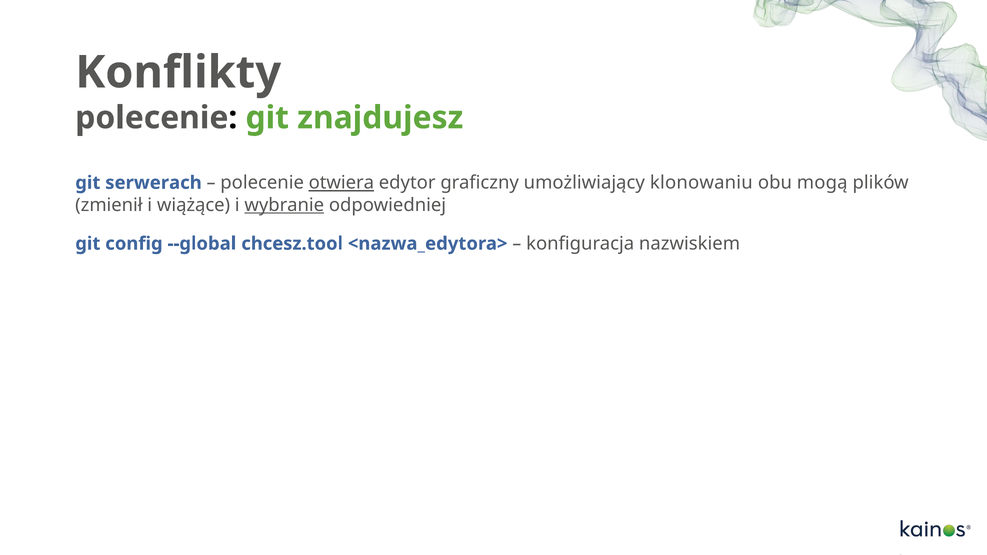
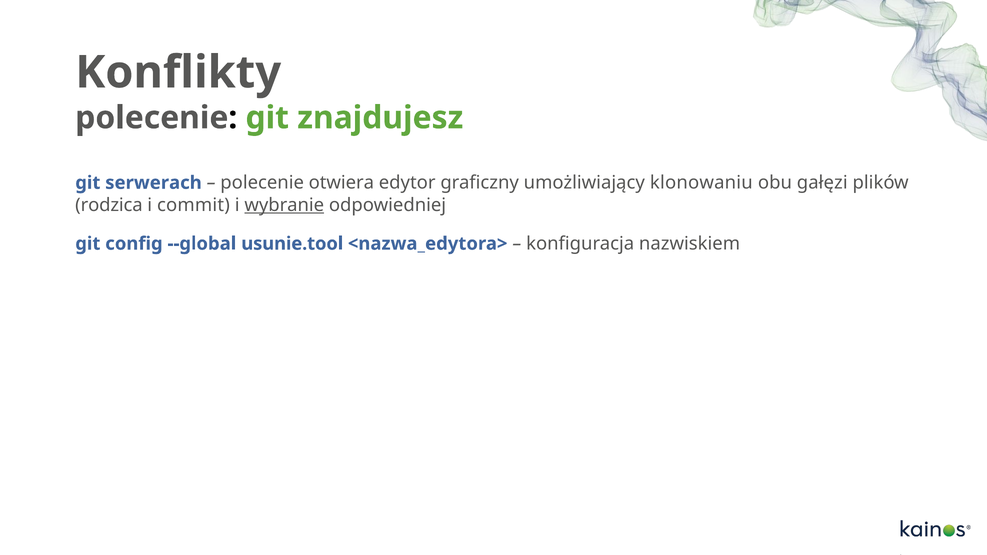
otwiera underline: present -> none (341, 183)
mogą: mogą -> gałęzi (822, 183)
zmienił: zmienił -> rodzica (109, 205)
wiążące: wiążące -> commit (193, 205)
chcesz.tool: chcesz.tool -> usunie.tool (292, 244)
